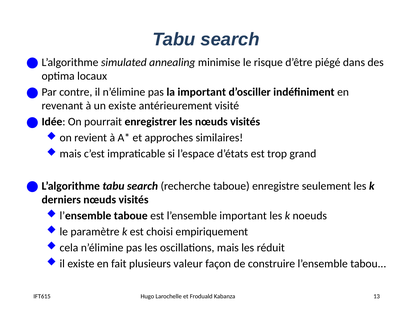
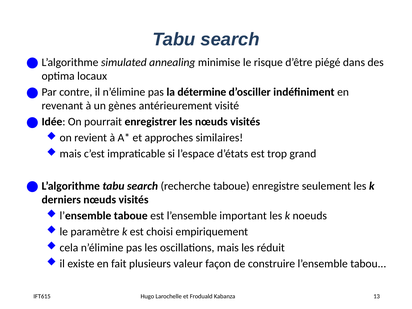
la important: important -> détermine (202, 92)
un existe: existe -> gènes (122, 106)
